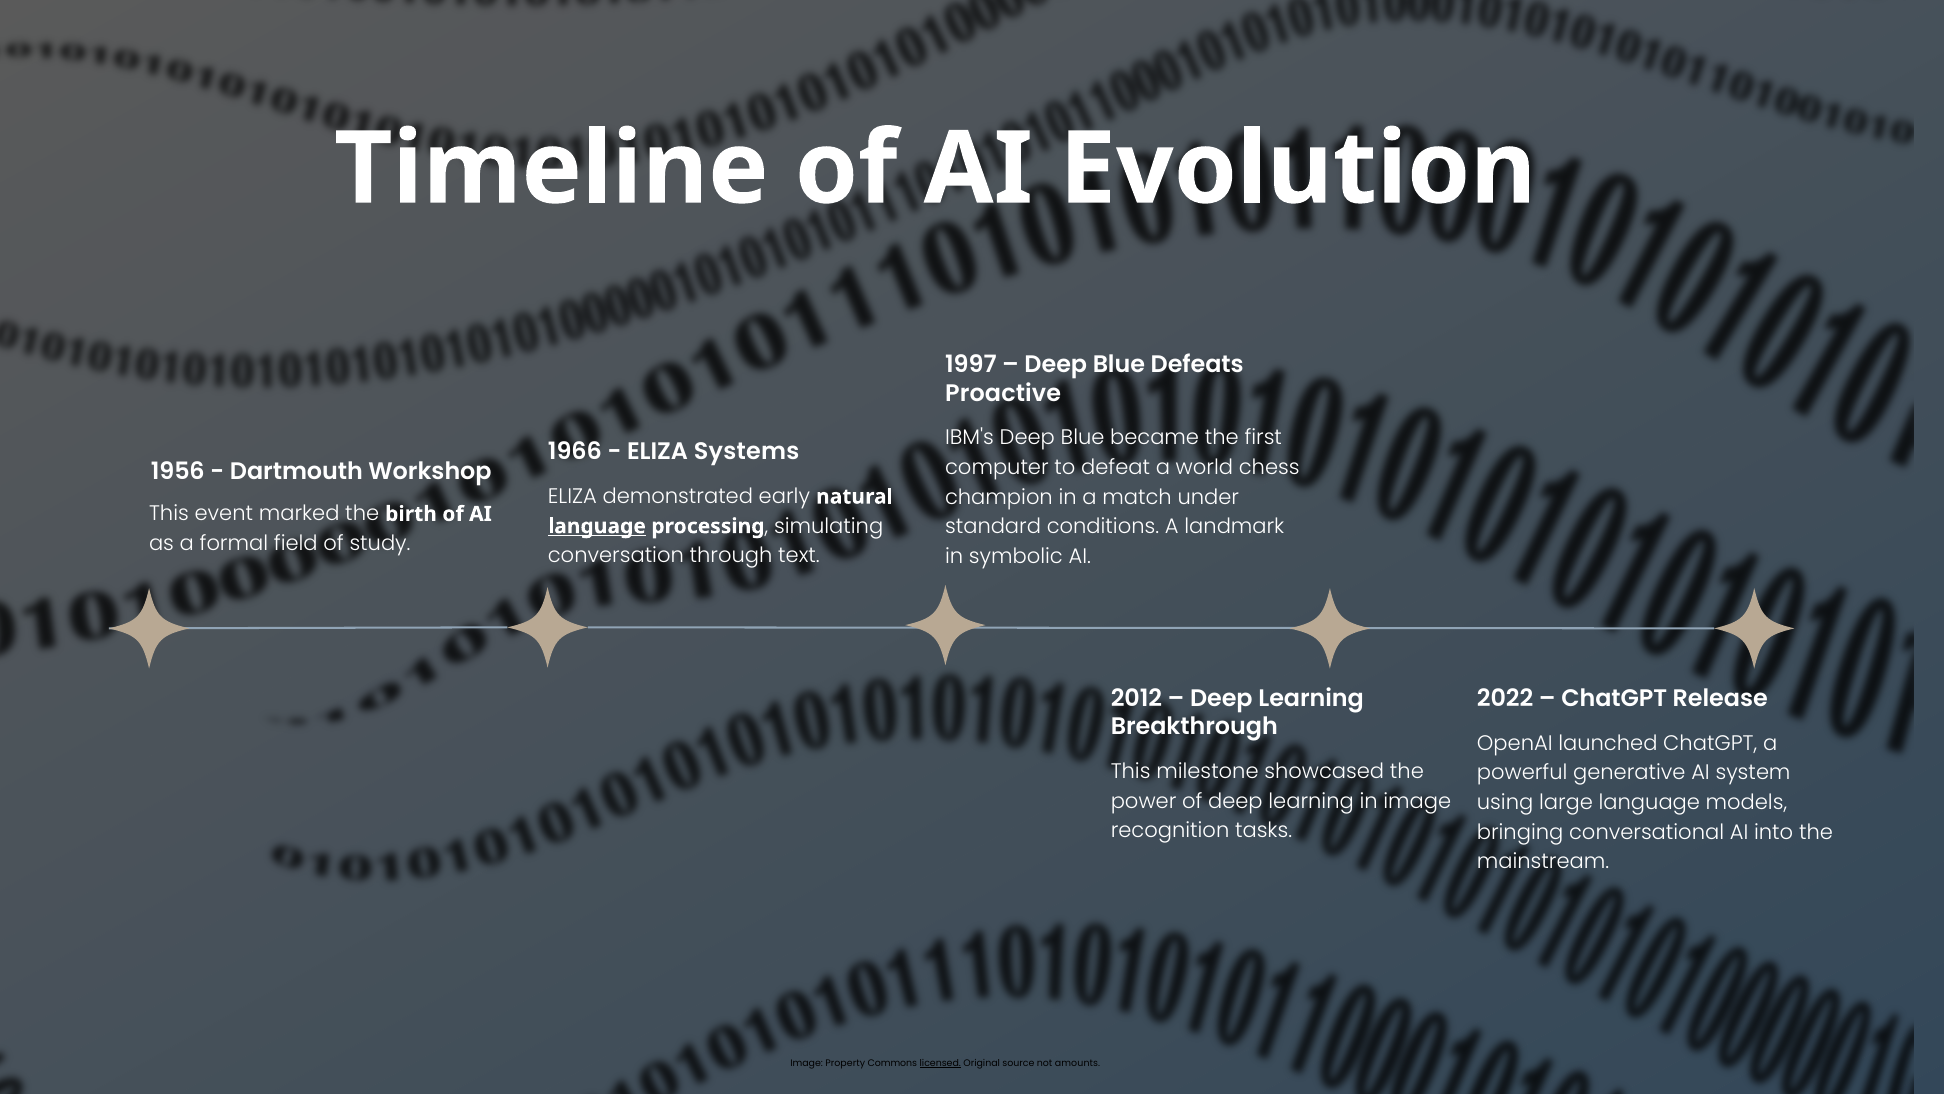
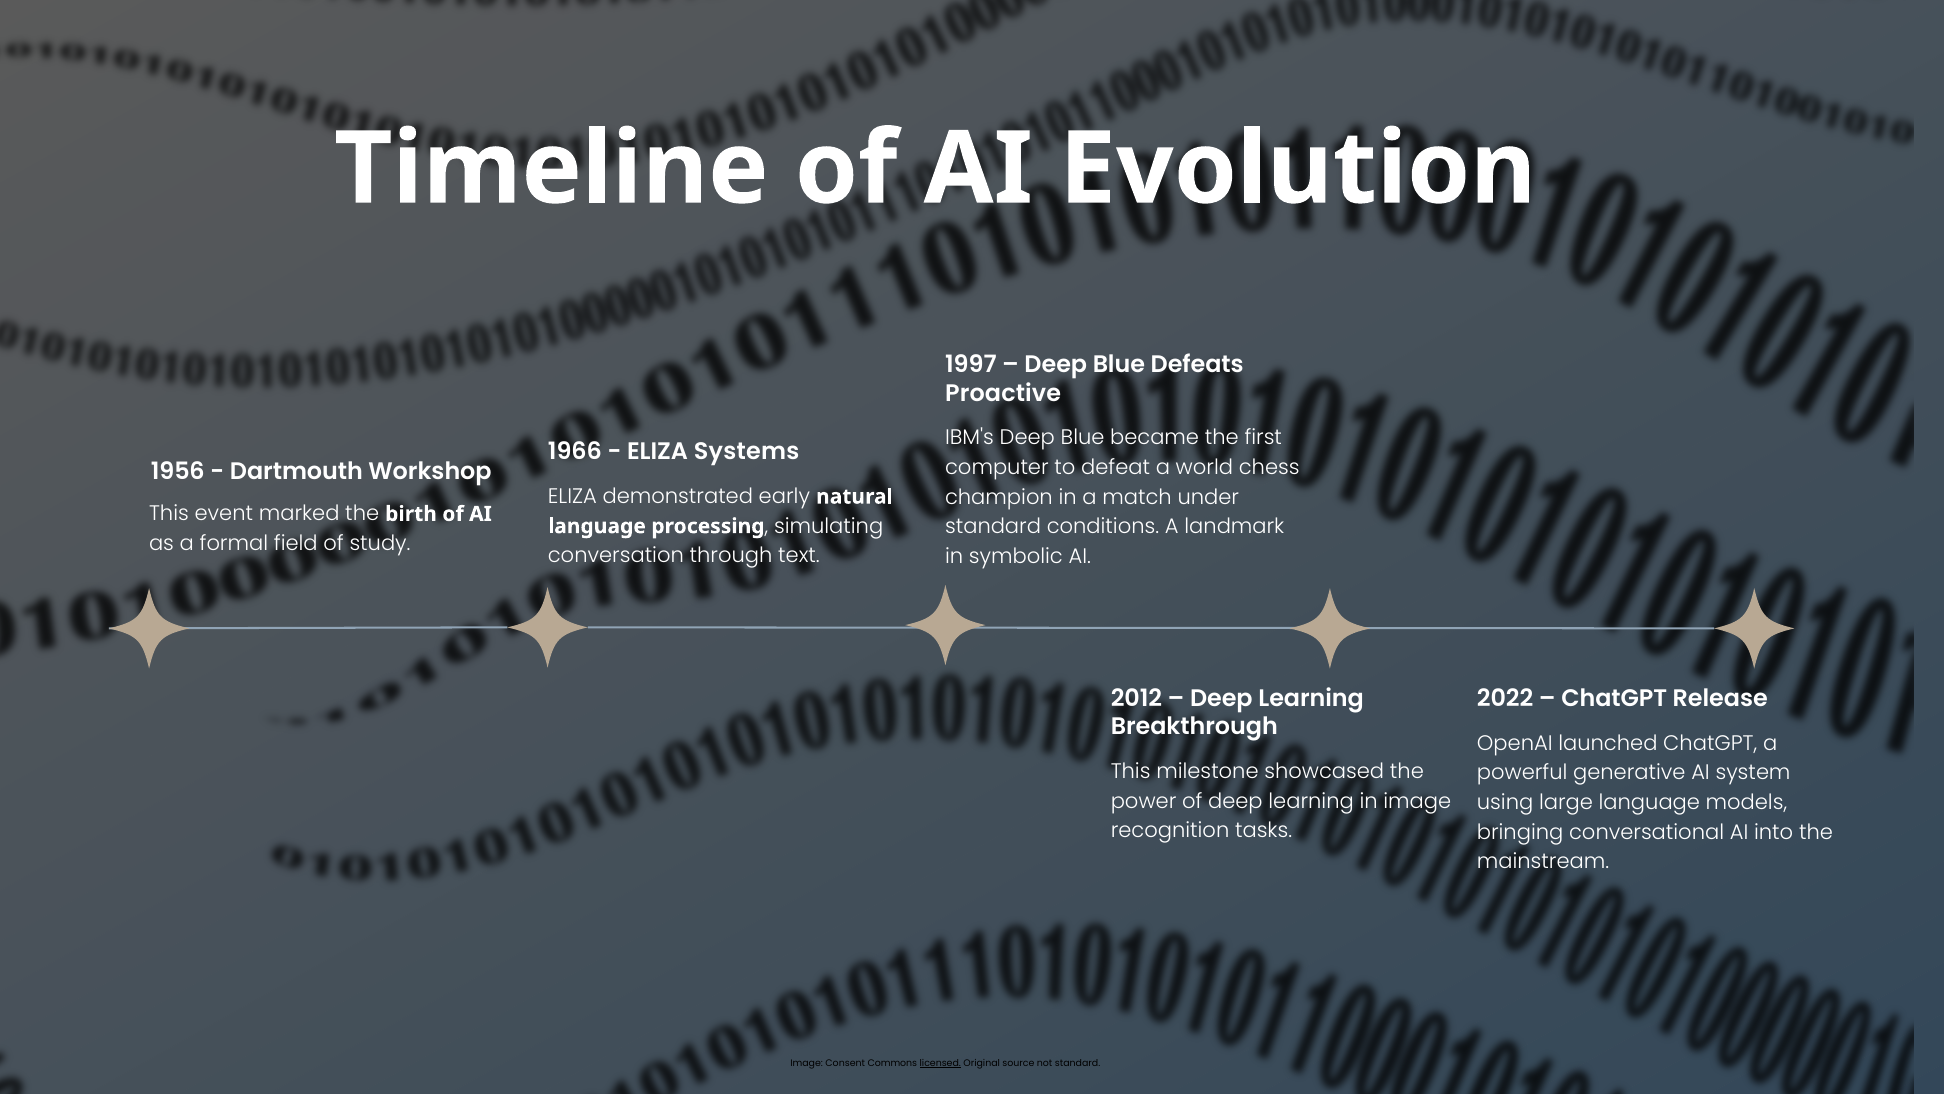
language underline: present -> none (597, 526)
Property: Property -> Consent (845, 1063)
not amounts: amounts -> standard (1078, 1063)
